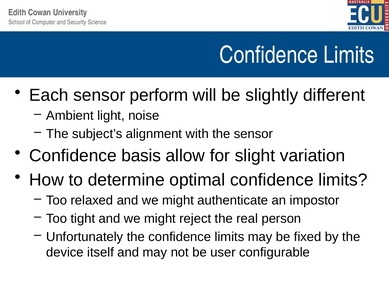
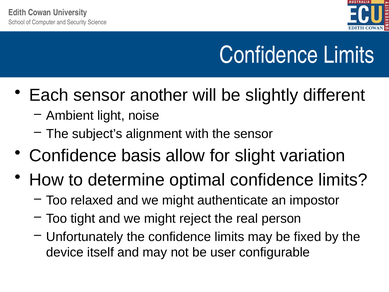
perform: perform -> another (159, 95)
